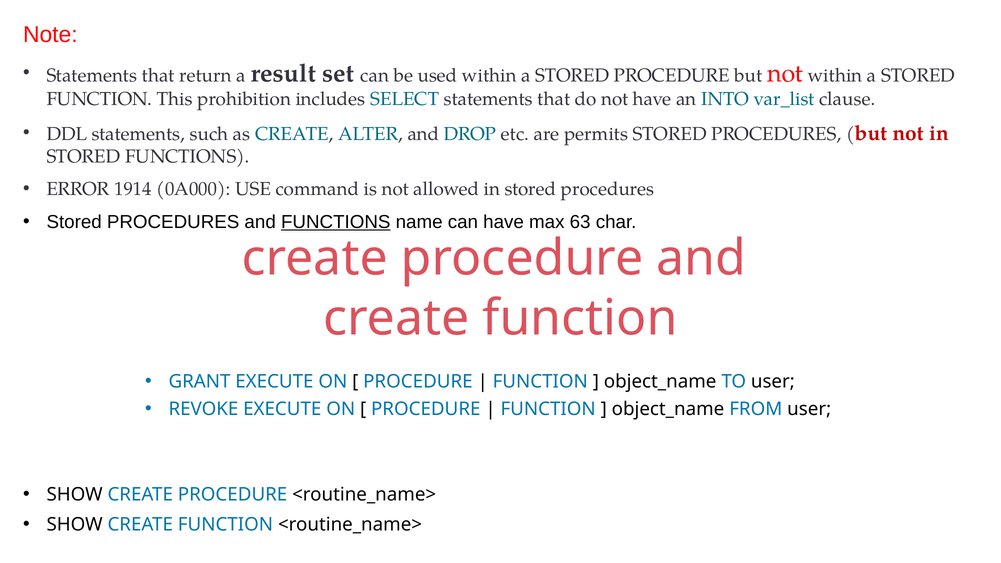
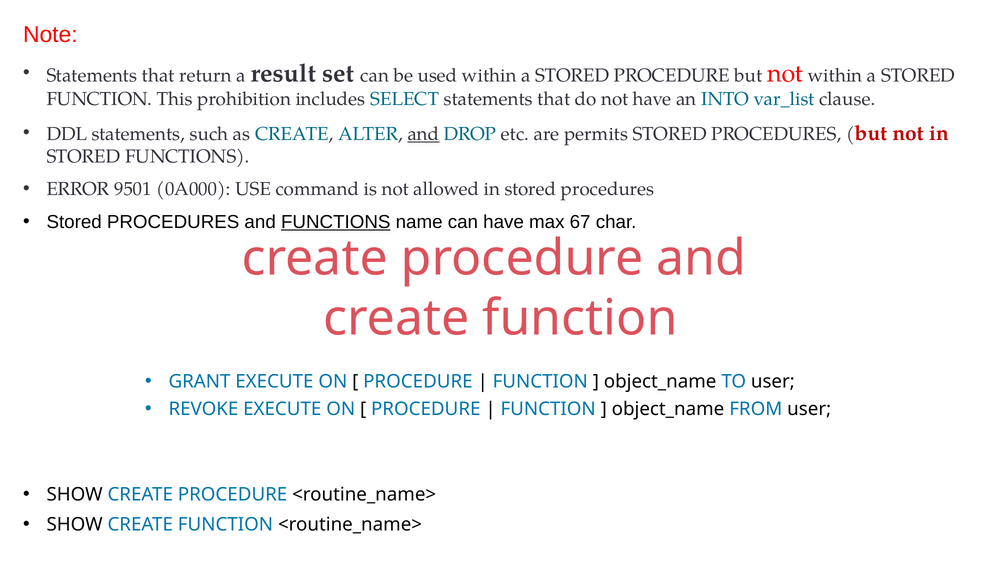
and underline: none -> present (423, 134)
1914: 1914 -> 9501 (133, 189)
63: 63 -> 67 (580, 222)
